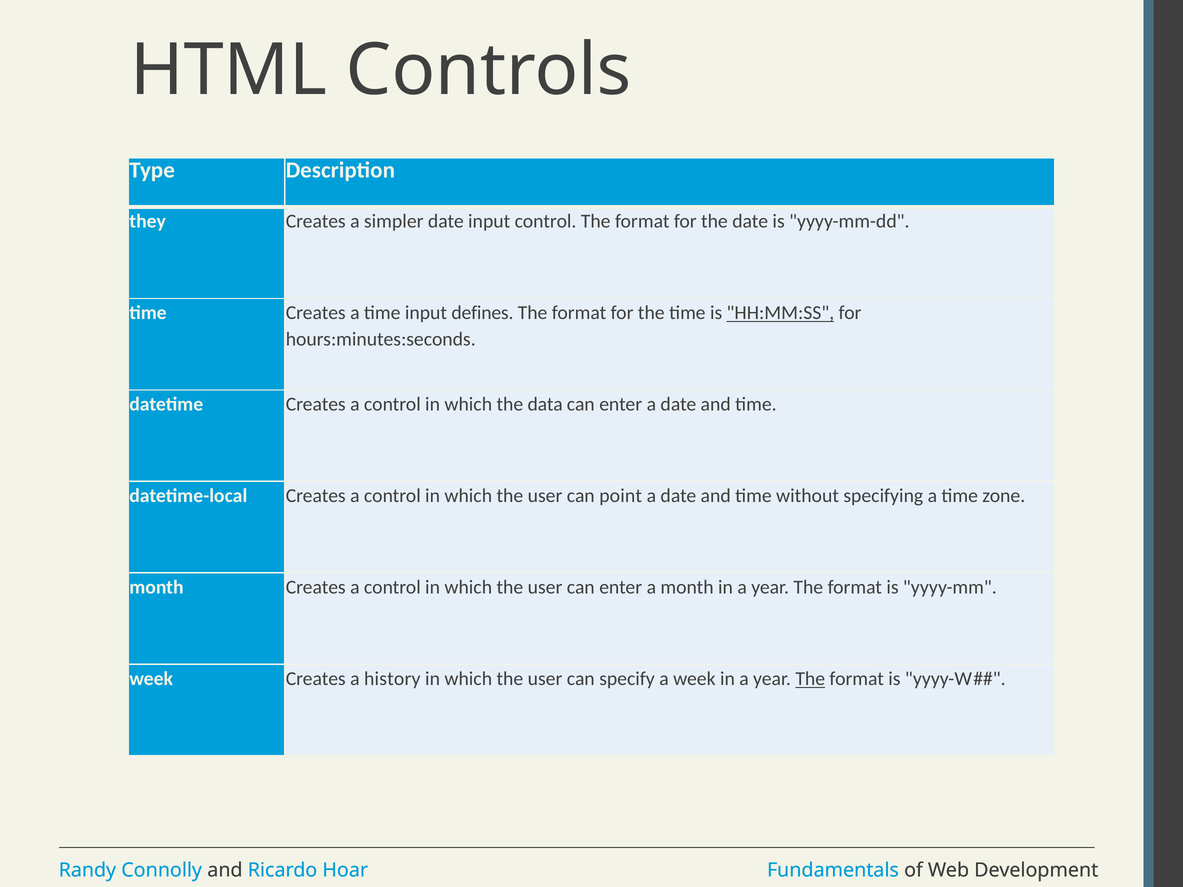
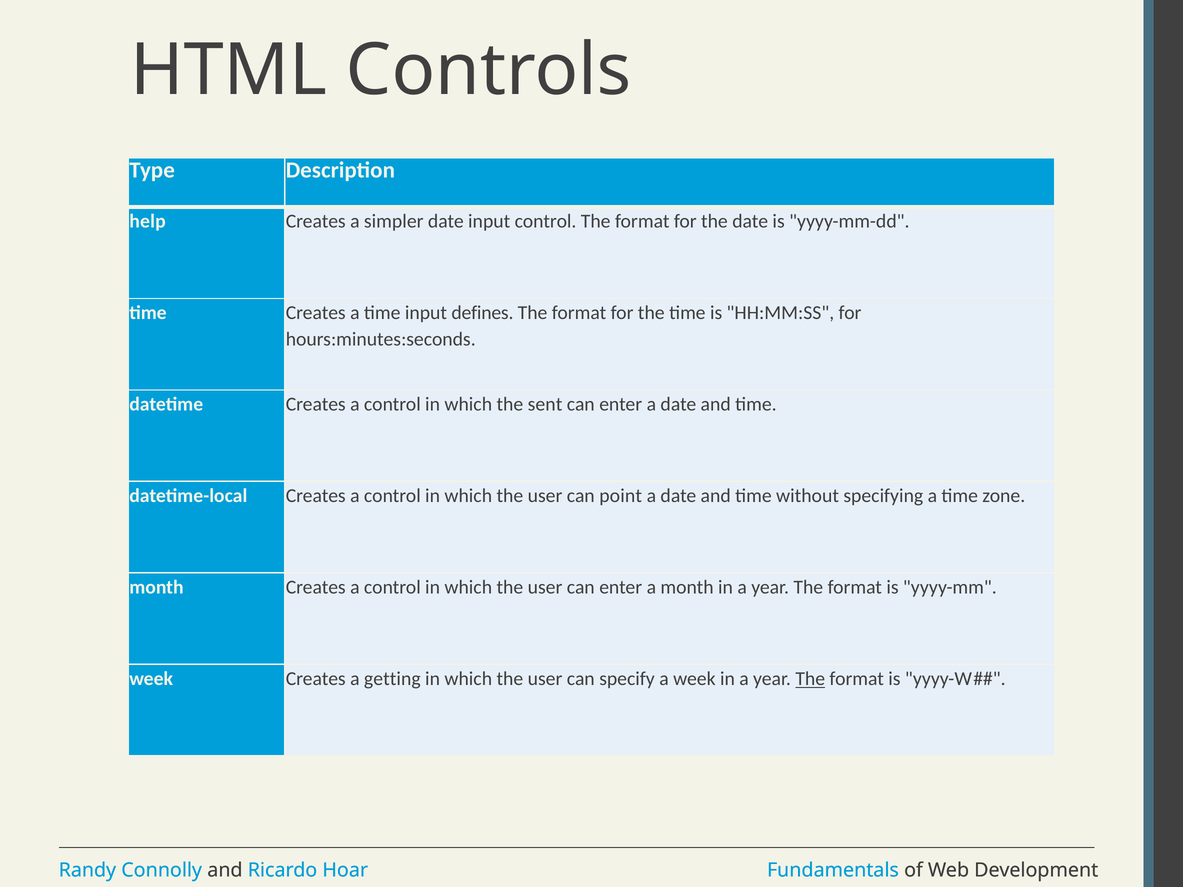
they: they -> help (148, 221)
HH:MM:SS underline: present -> none (780, 313)
data: data -> sent (545, 405)
history: history -> getting (392, 679)
